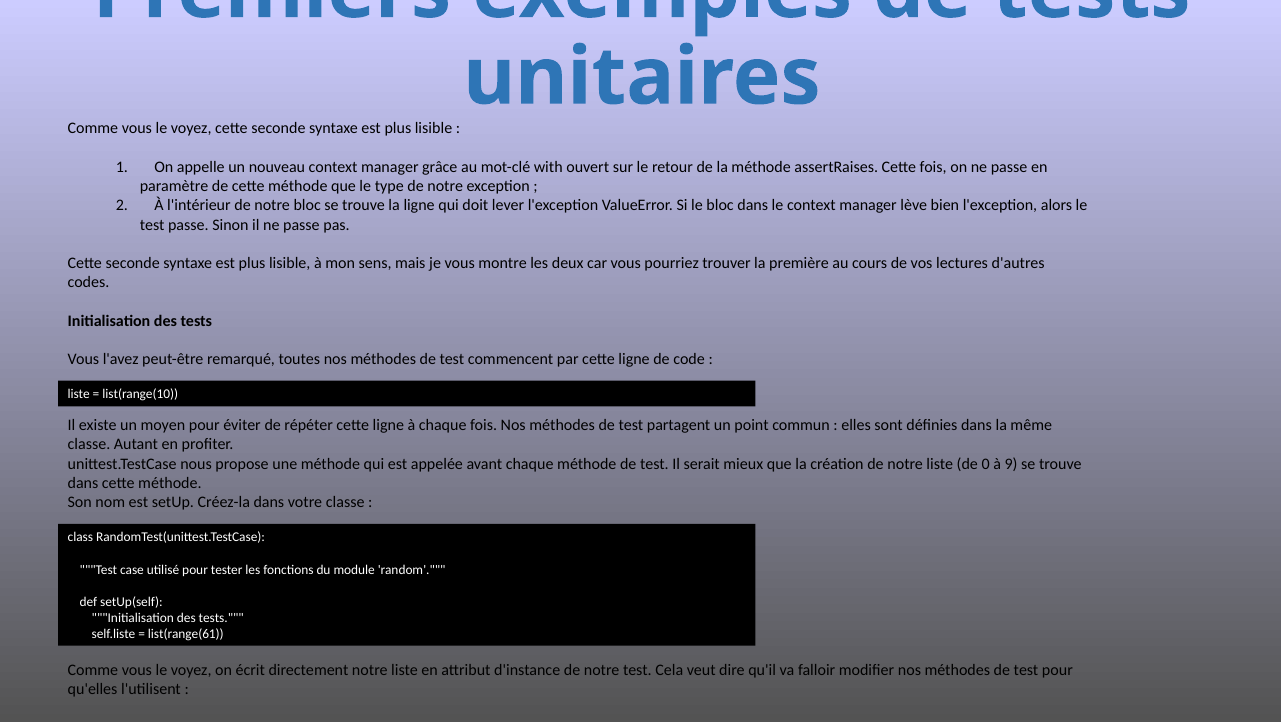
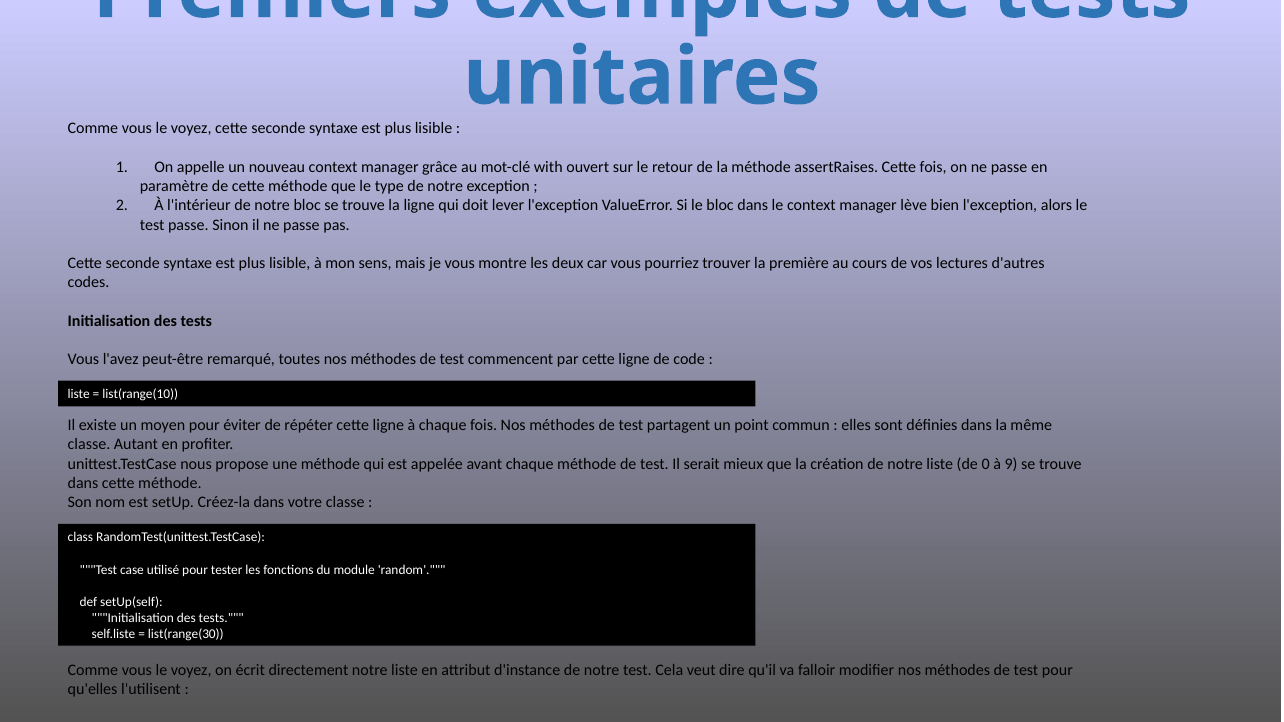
list(range(61: list(range(61 -> list(range(30 (186, 634)
